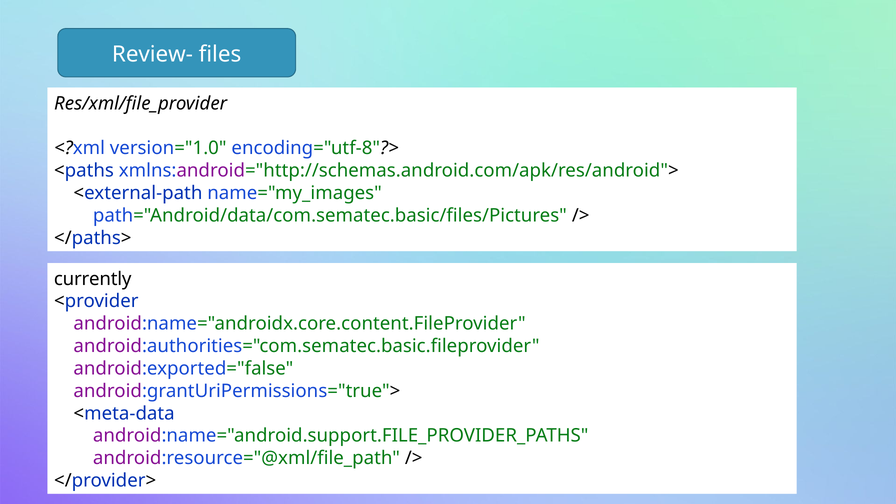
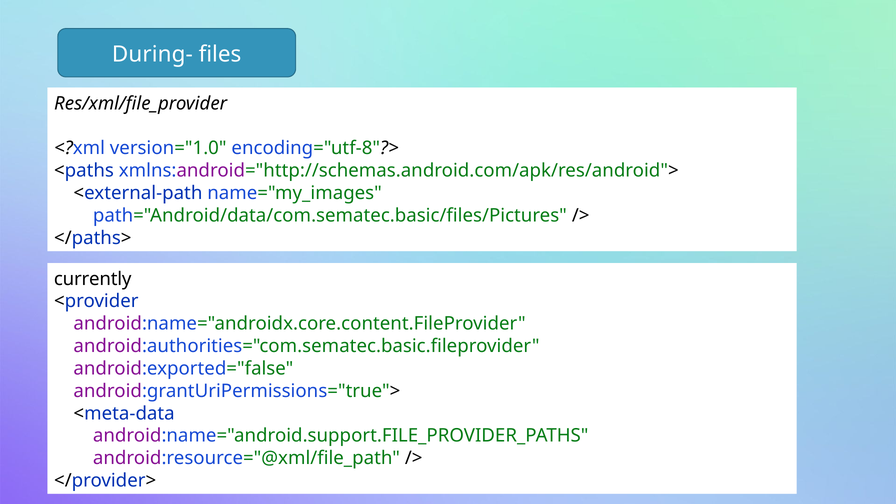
Review-: Review- -> During- (152, 54)
